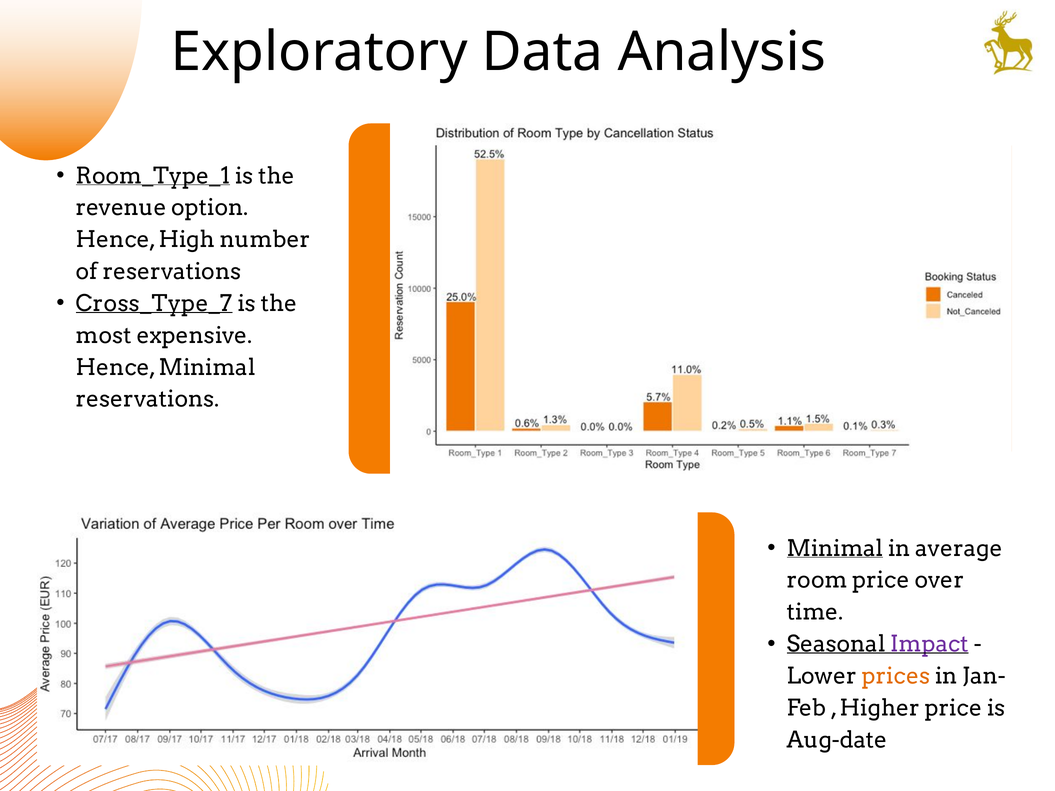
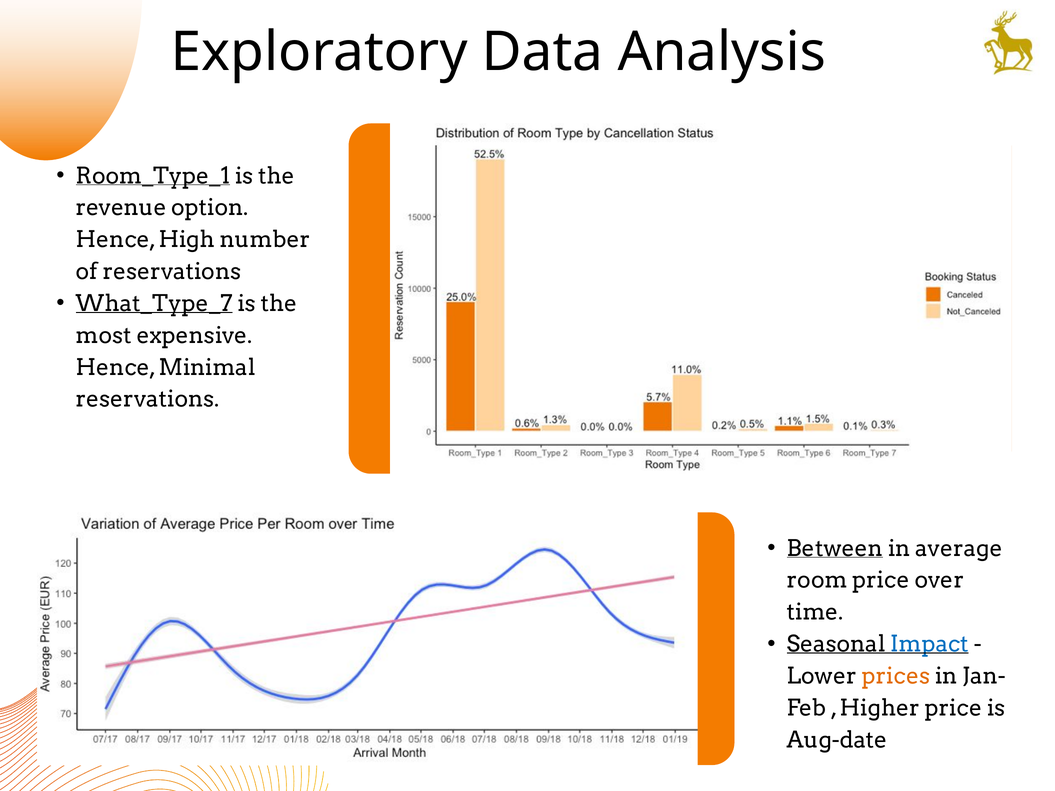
Cross_Type_7: Cross_Type_7 -> What_Type_7 (154, 304)
Minimal: Minimal -> Between (835, 549)
Impact colour: purple -> blue (930, 645)
